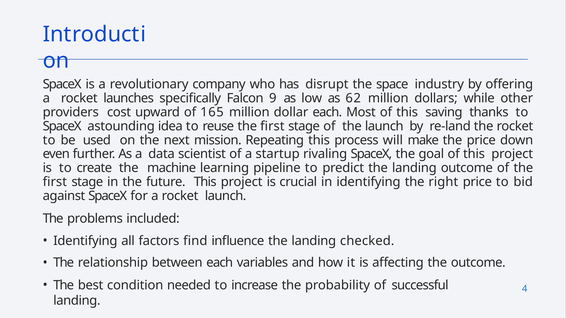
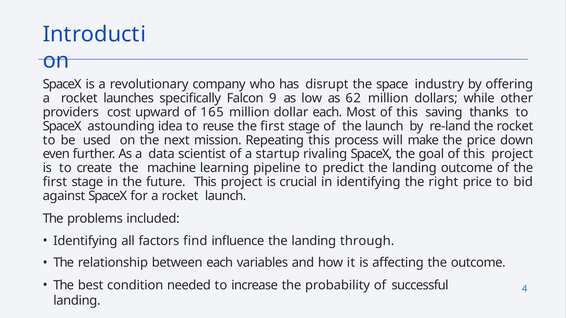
checked: checked -> through (367, 241)
